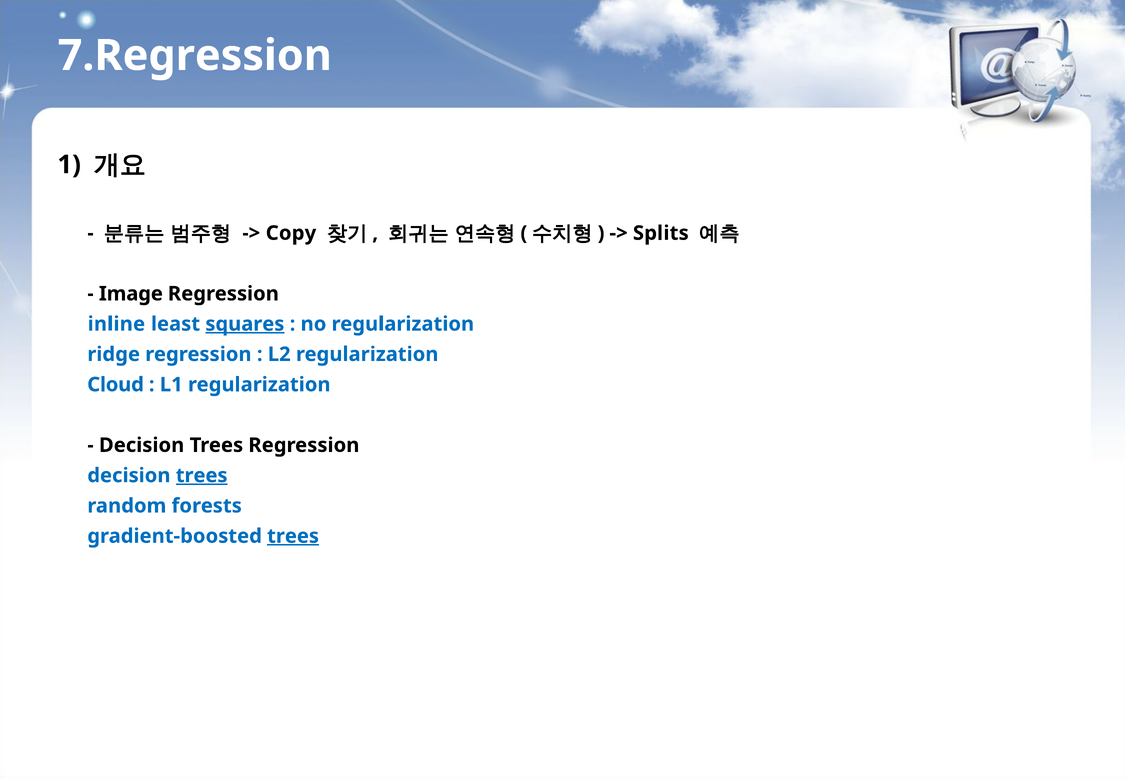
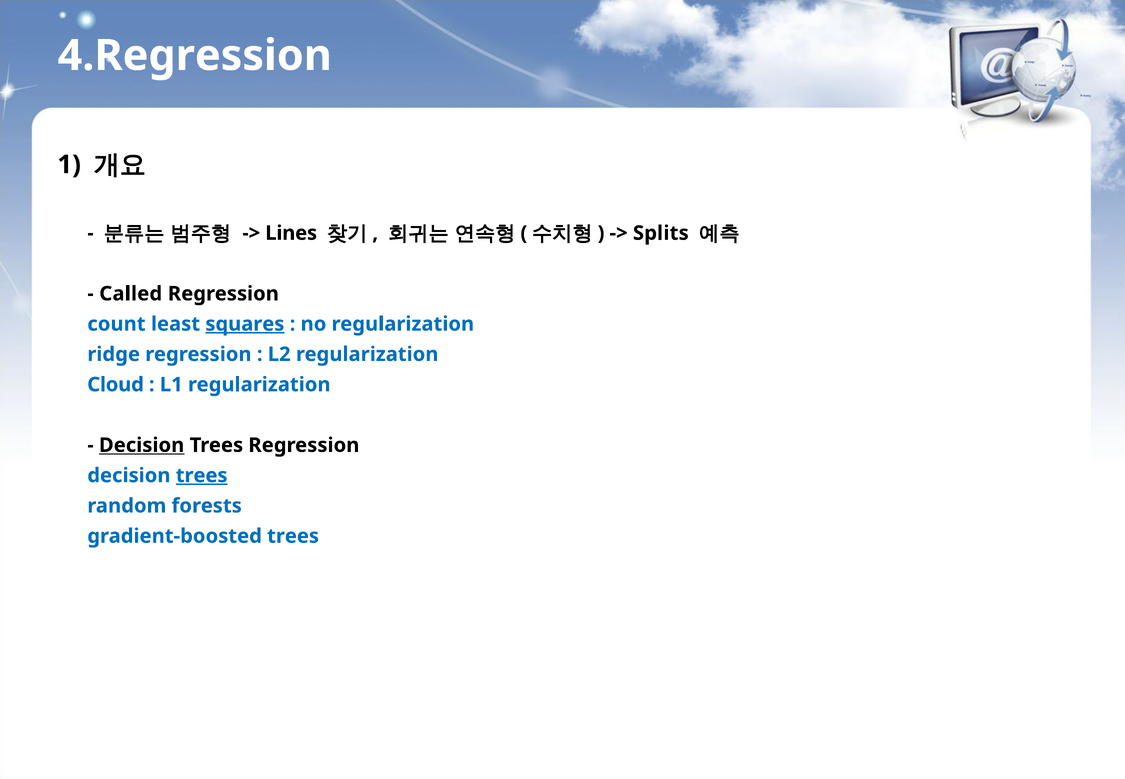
7.Regression: 7.Regression -> 4.Regression (195, 56)
Copy: Copy -> Lines (291, 233)
Image: Image -> Called (131, 294)
inline: inline -> count (116, 324)
Decision underline: none -> present (142, 445)
trees underline: present -> none (293, 536)
